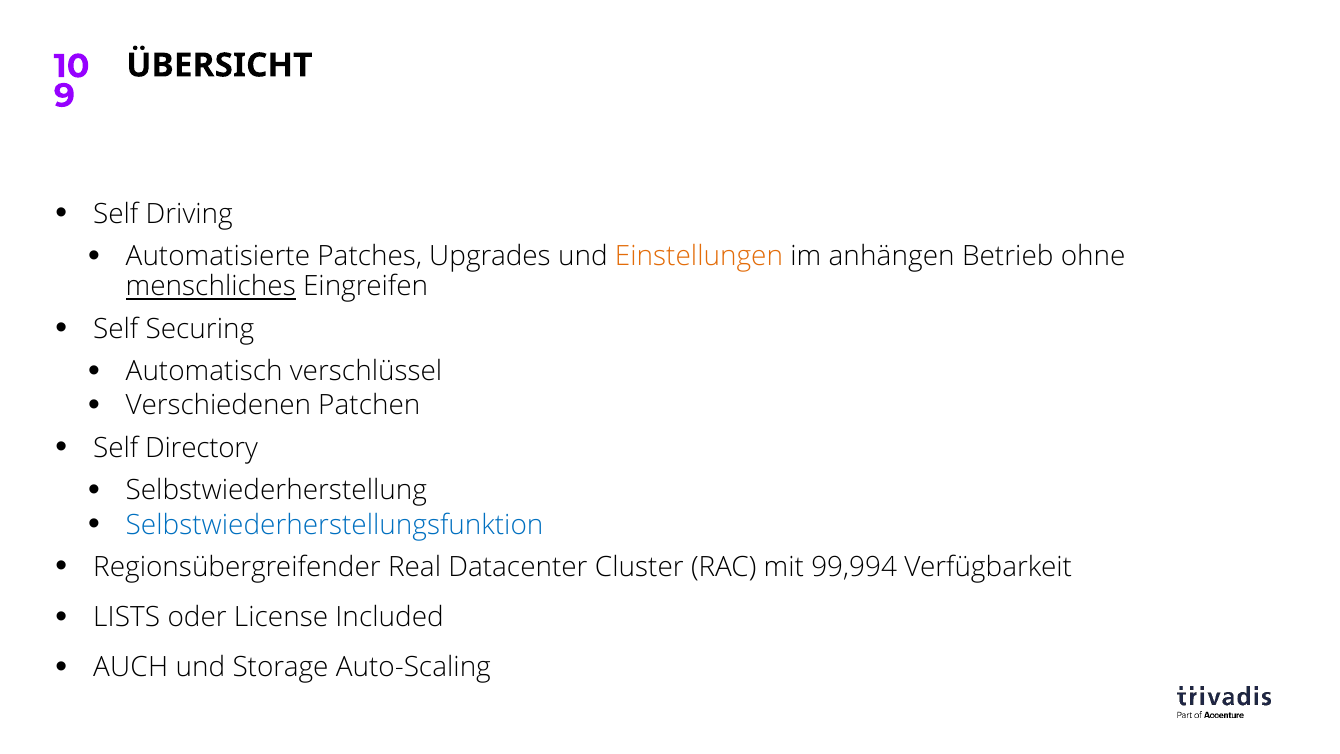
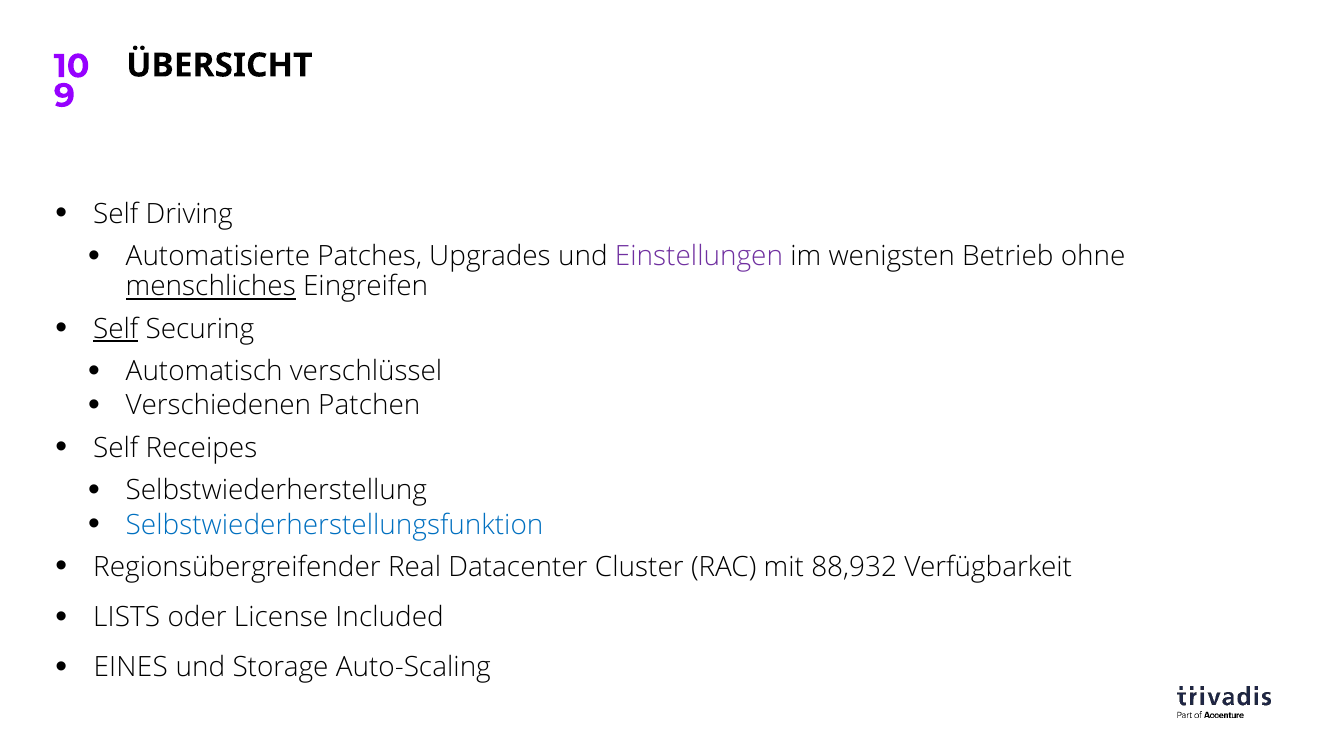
Einstellungen colour: orange -> purple (699, 257)
anhängen: anhängen -> wenigsten (892, 257)
Self underline: none -> present (116, 329)
Directory: Directory -> Receipes (201, 448)
99,994: 99,994 -> 88,932 (854, 567)
AUCH: AUCH -> EINES (131, 668)
